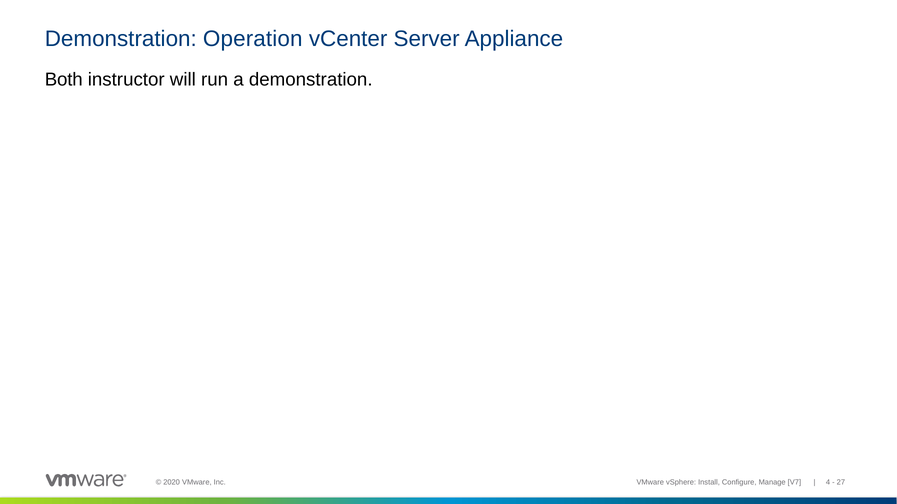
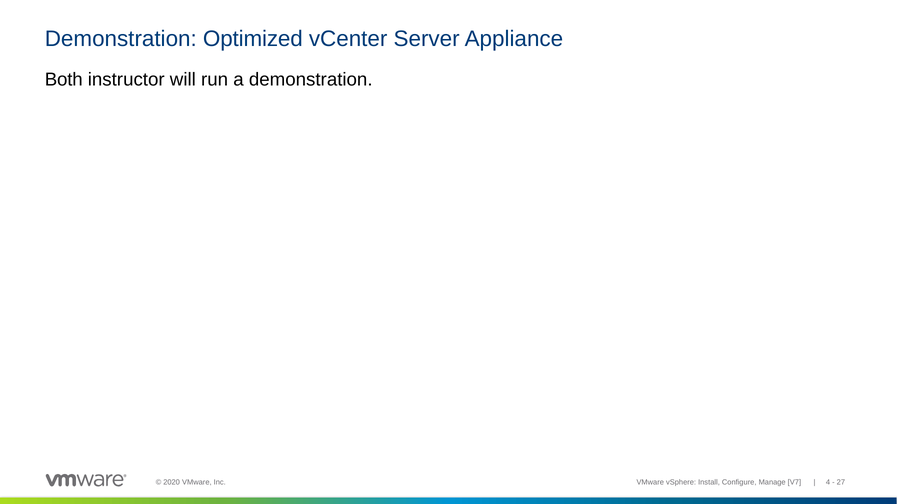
Operation: Operation -> Optimized (253, 39)
